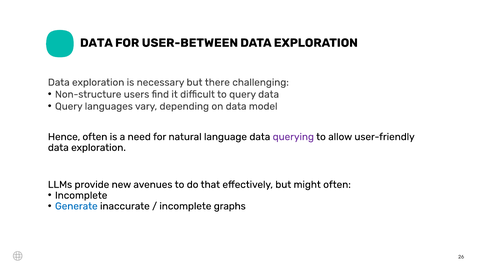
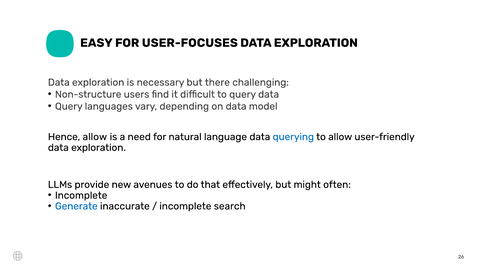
DATA: DATA -> EASY (96, 43)
USER-BETWEEN: USER-BETWEEN -> USER-FOCUSES (190, 43)
Hence often: often -> allow (95, 137)
querying colour: purple -> blue (293, 137)
graphs: graphs -> search (230, 206)
